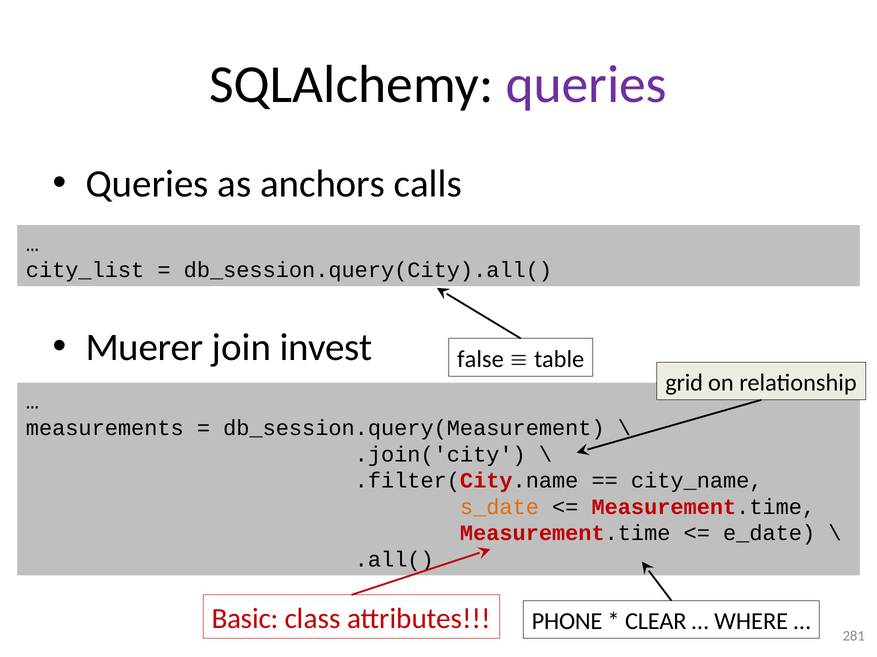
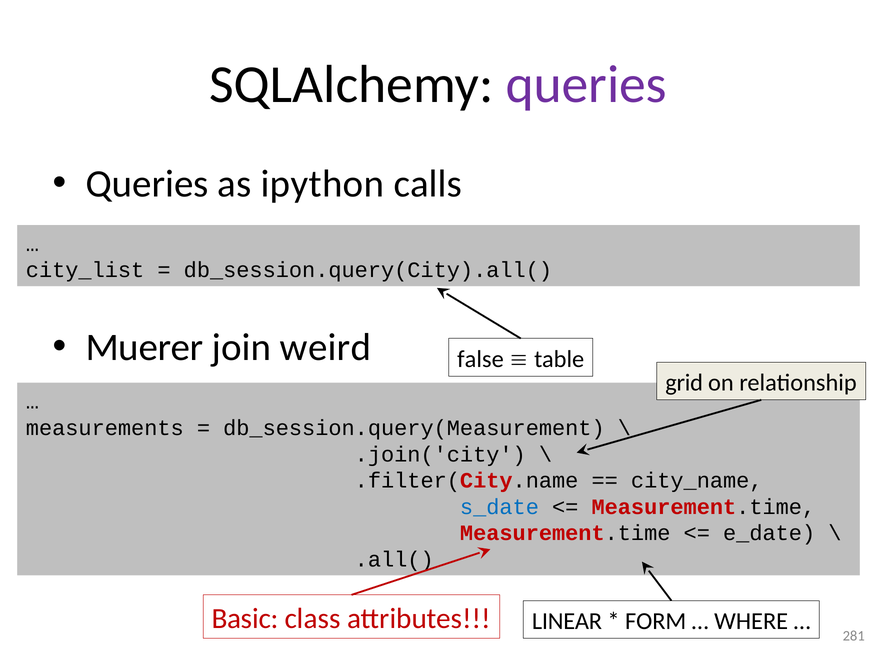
anchors: anchors -> ipython (322, 184)
invest: invest -> weird (326, 348)
s_date colour: orange -> blue (499, 507)
PHONE: PHONE -> LINEAR (567, 622)
CLEAR: CLEAR -> FORM (656, 622)
